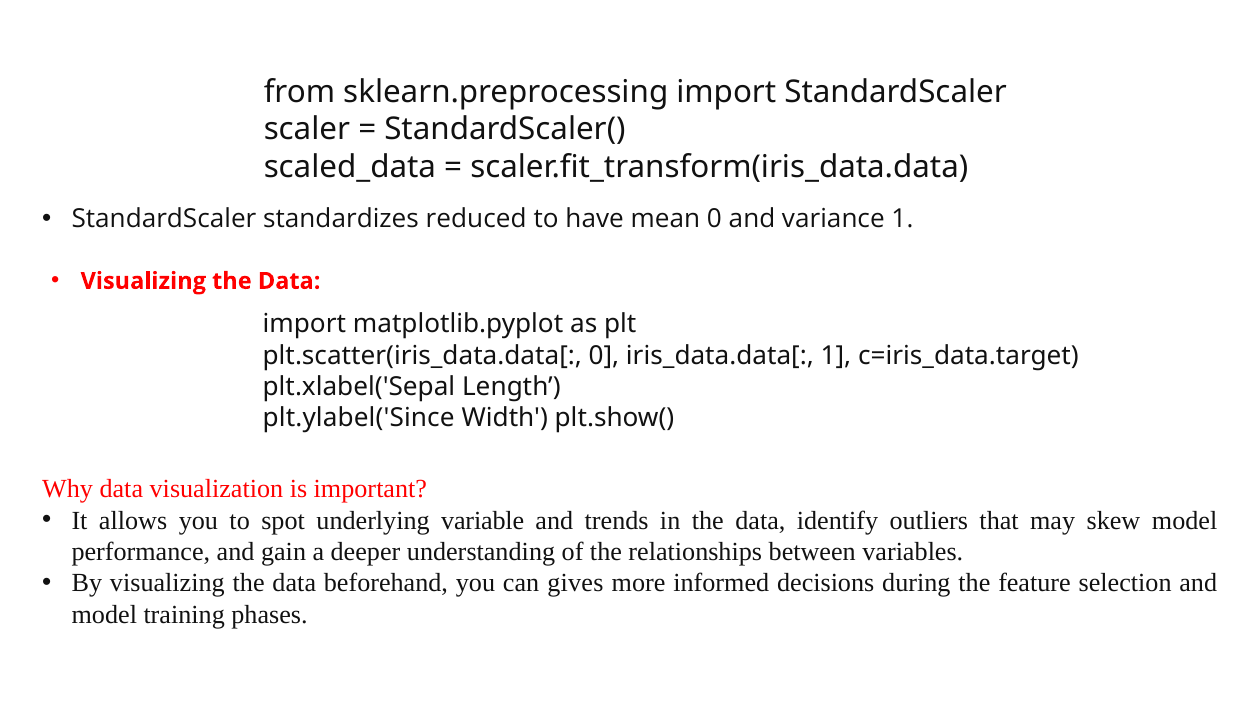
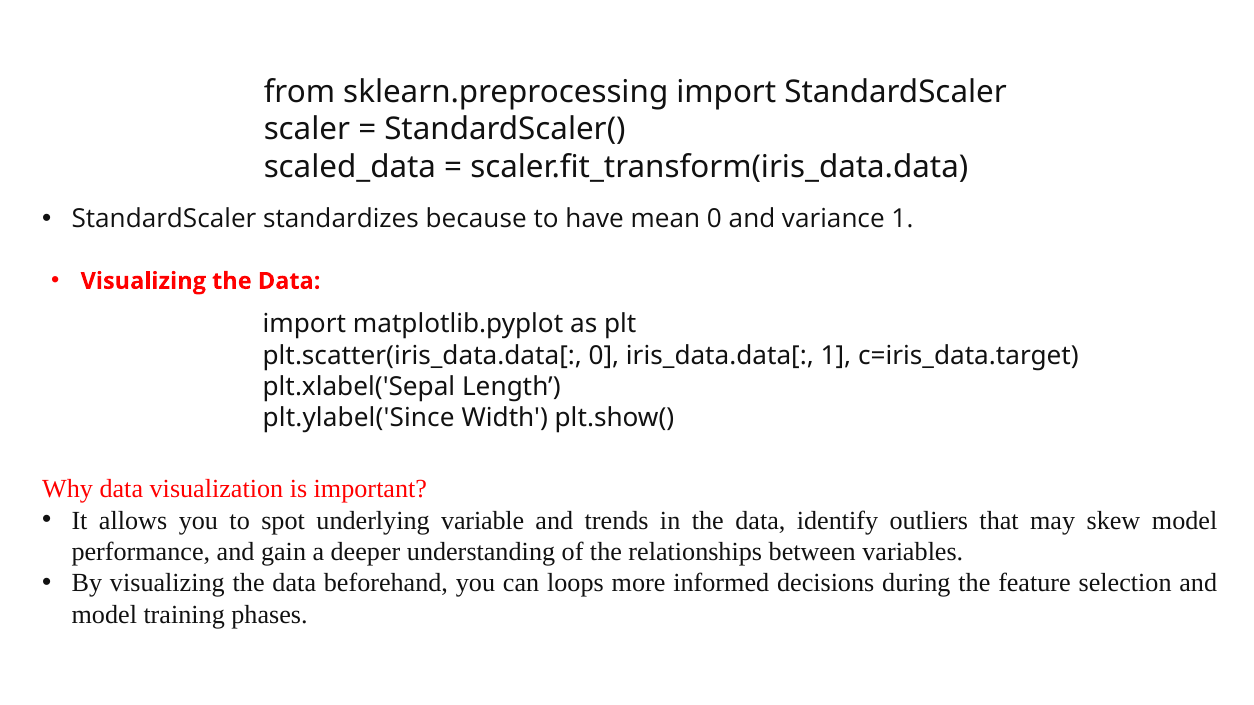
reduced: reduced -> because (476, 219)
gives: gives -> loops (575, 584)
